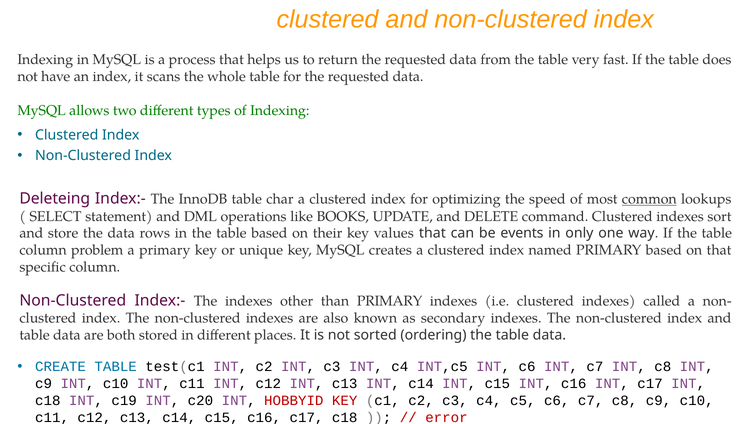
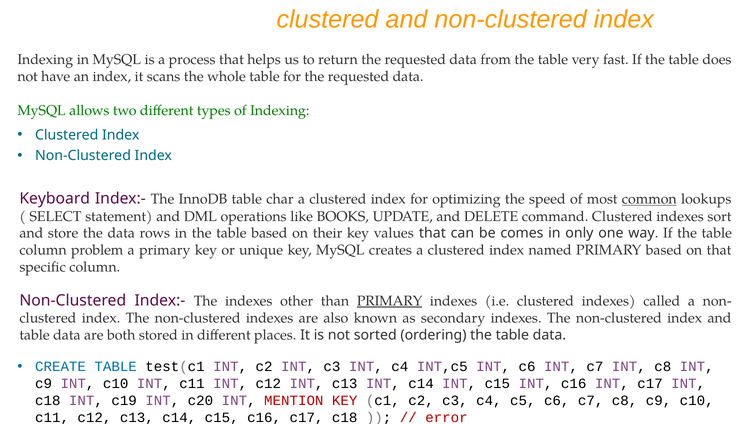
Deleteing: Deleteing -> Keyboard (55, 199)
events: events -> comes (522, 233)
PRIMARY underline: none -> present (390, 301)
HOBBYID: HOBBYID -> MENTION (294, 401)
